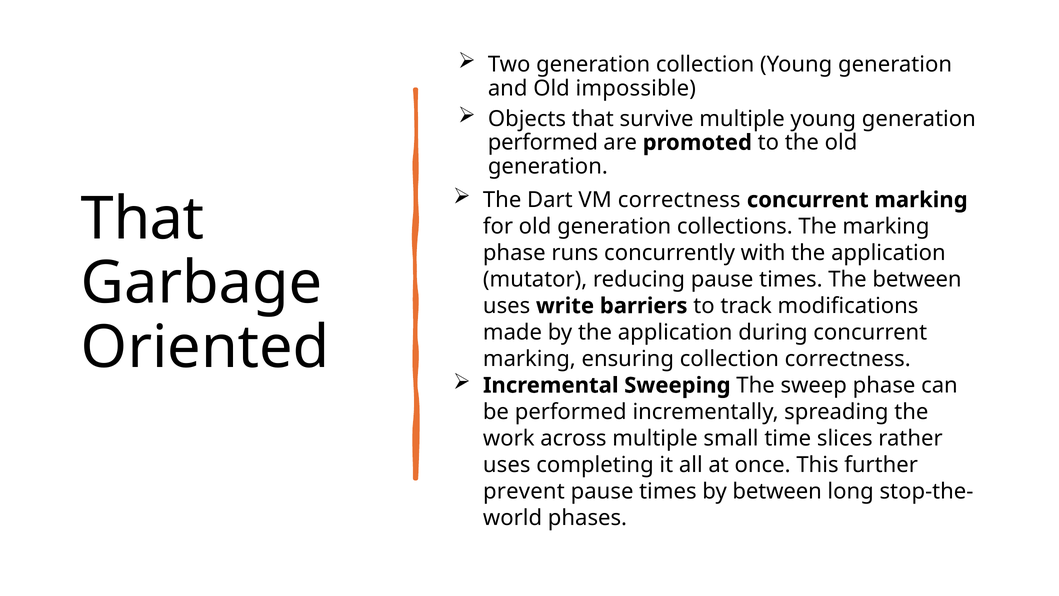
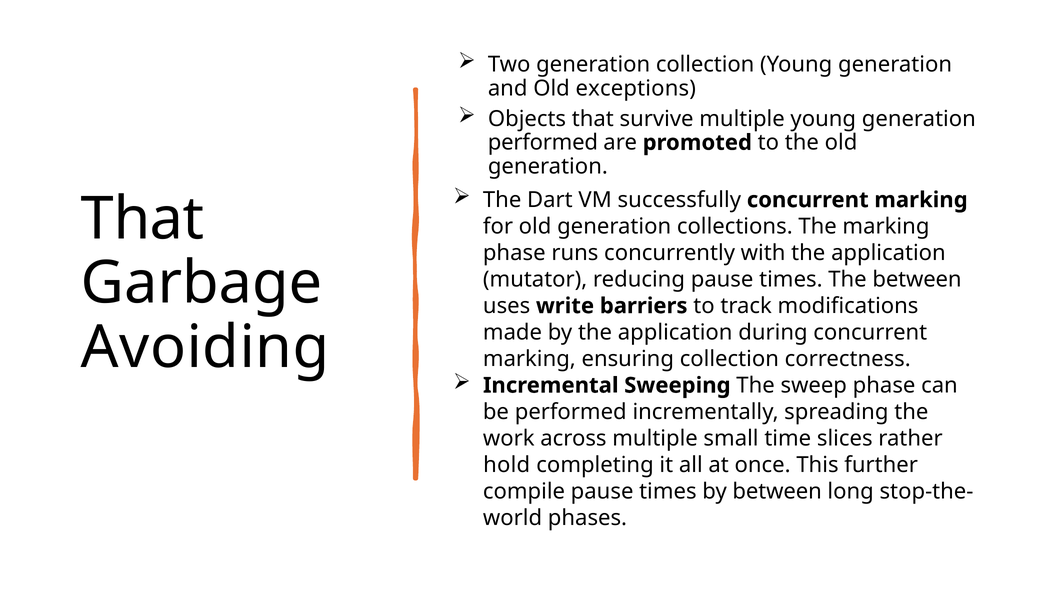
impossible: impossible -> exceptions (636, 88)
VM correctness: correctness -> successfully (679, 200)
Oriented: Oriented -> Avoiding (205, 347)
uses: uses -> hold (507, 465)
prevent: prevent -> compile (524, 491)
